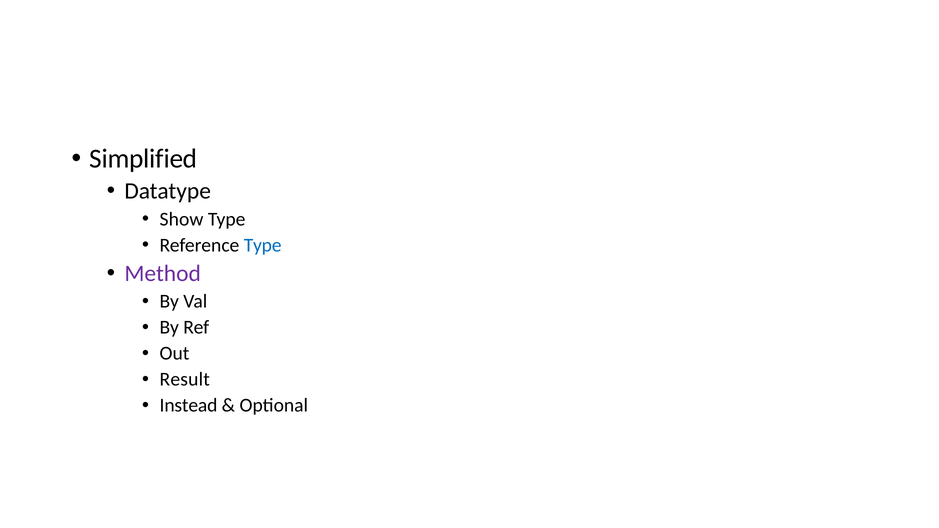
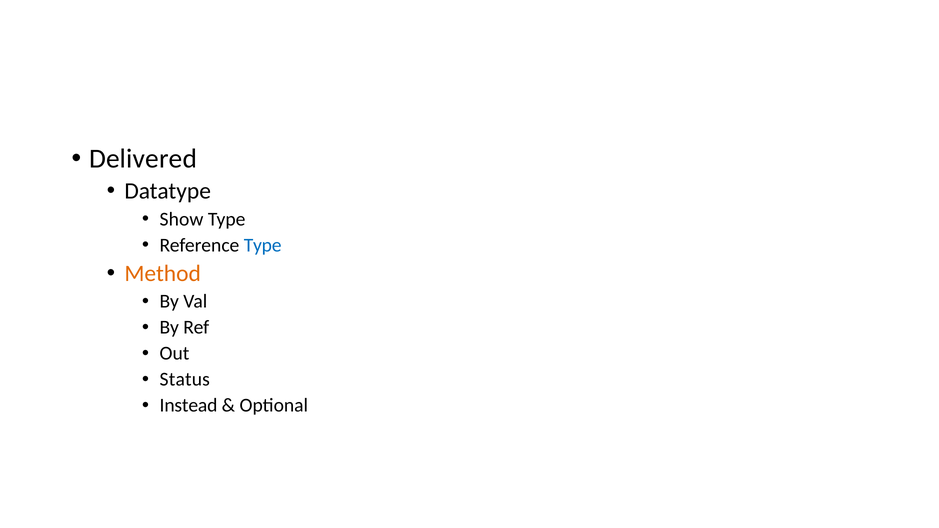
Simplified: Simplified -> Delivered (143, 159)
Method colour: purple -> orange (163, 273)
Result: Result -> Status (185, 380)
